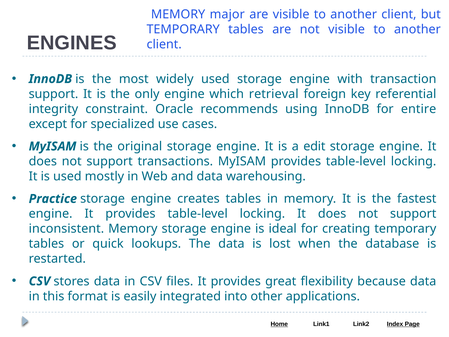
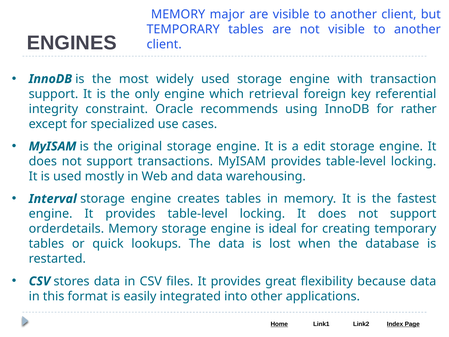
entire: entire -> rather (419, 109)
Practice: Practice -> Interval (53, 199)
inconsistent: inconsistent -> orderdetails (66, 229)
